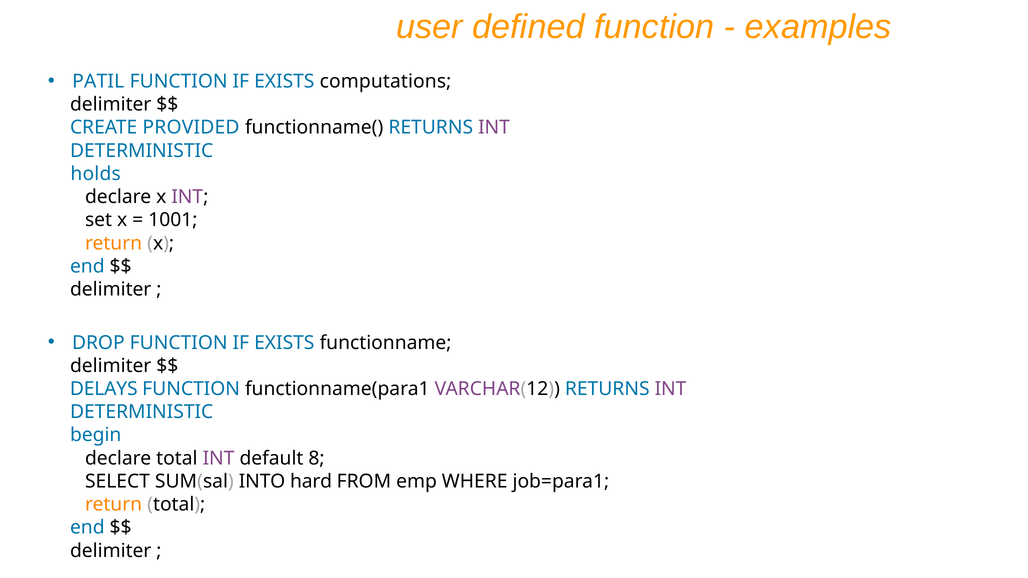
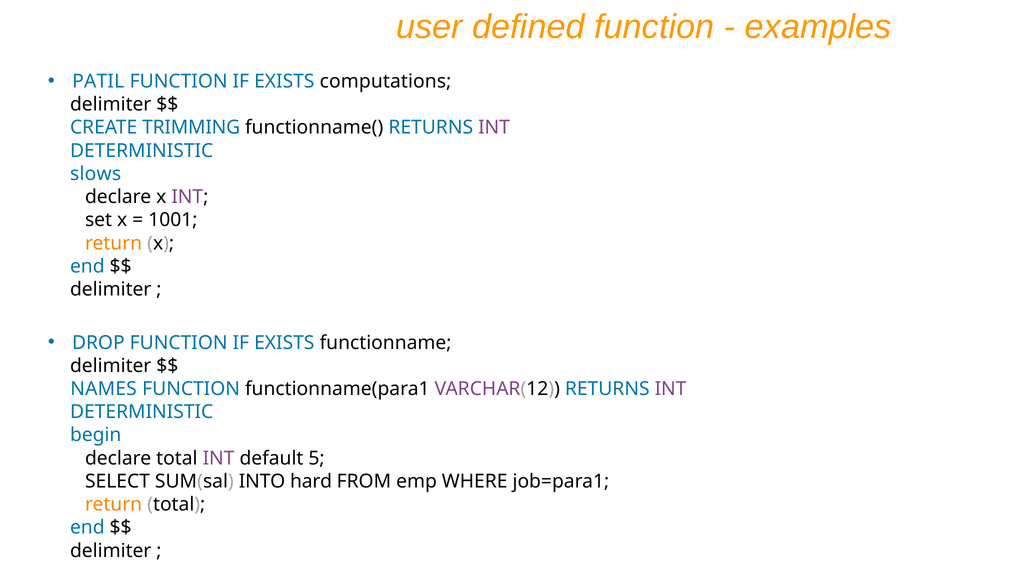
PROVIDED: PROVIDED -> TRIMMING (191, 128)
holds: holds -> slows (96, 174)
DELAYS: DELAYS -> NAMES (104, 389)
8: 8 -> 5 (317, 458)
